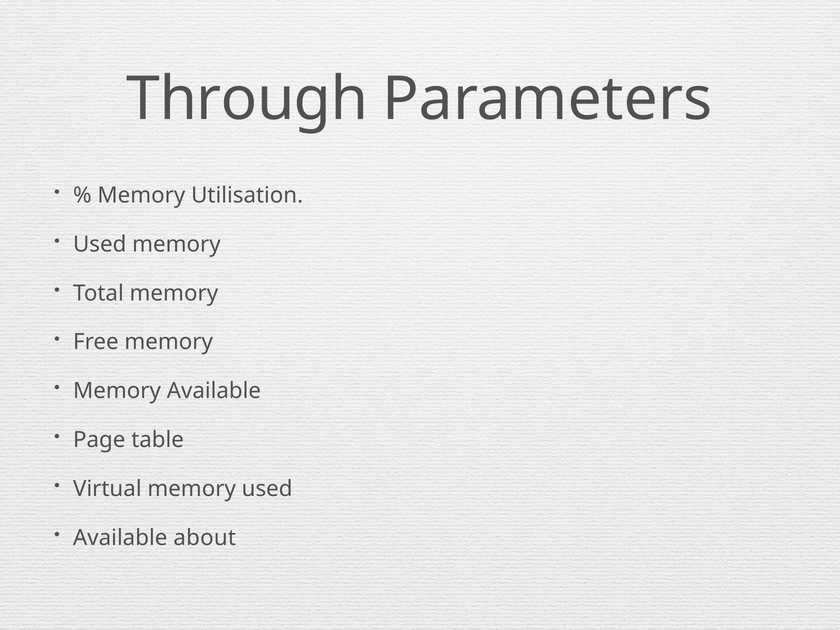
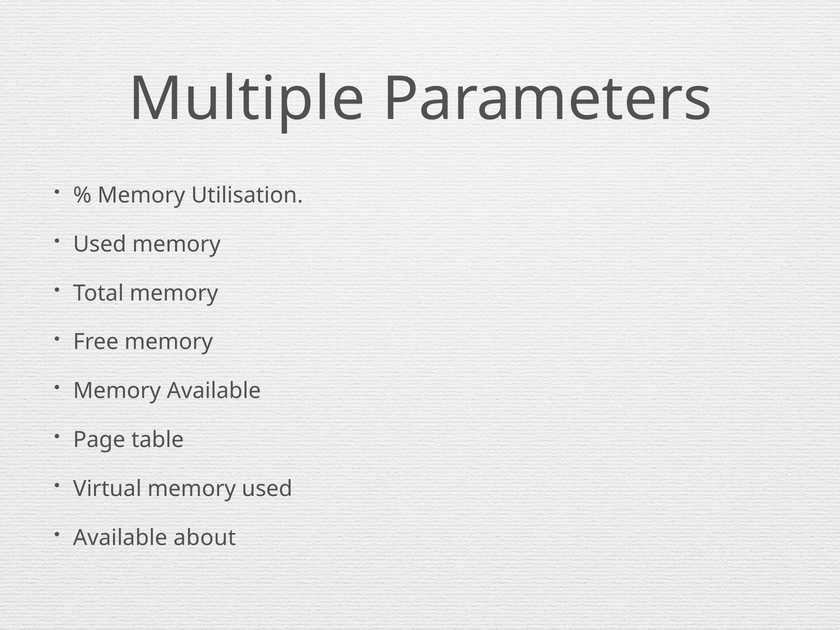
Through: Through -> Multiple (247, 99)
